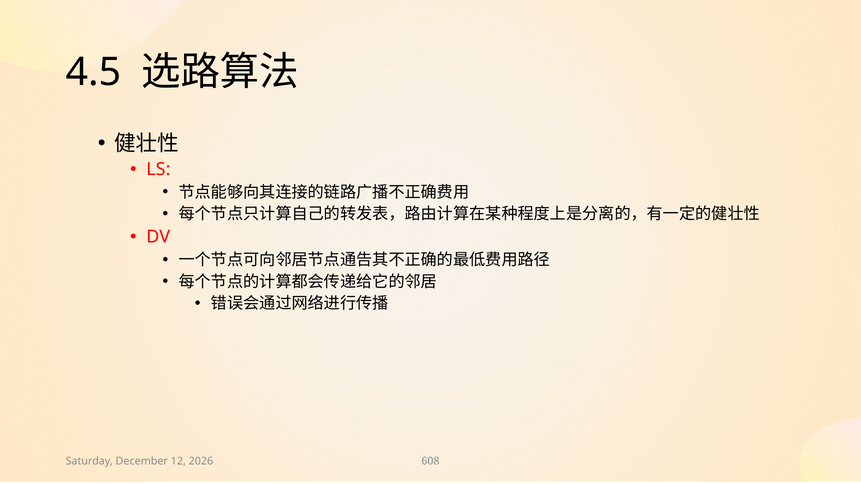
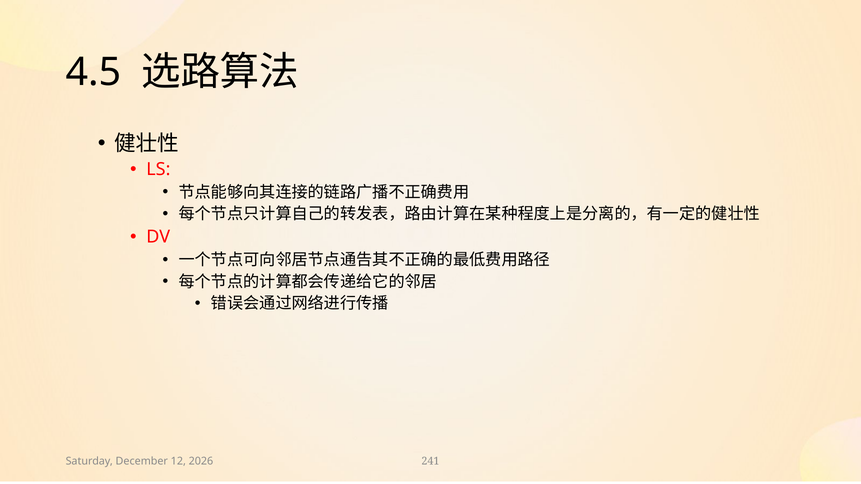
608: 608 -> 241 (430, 462)
